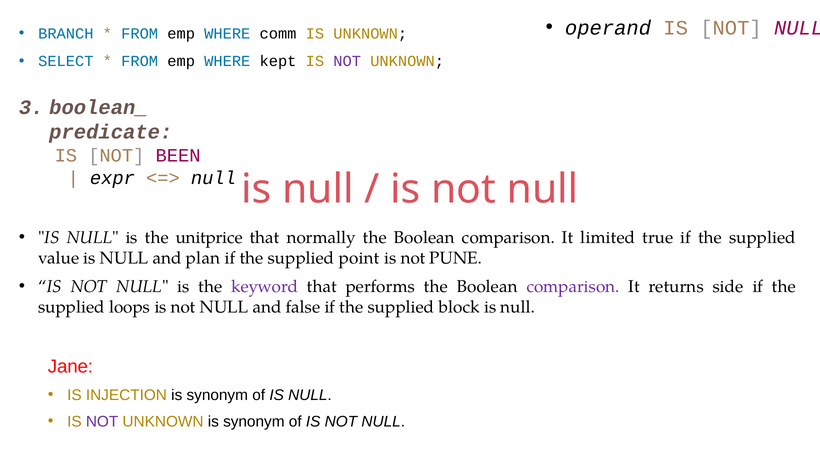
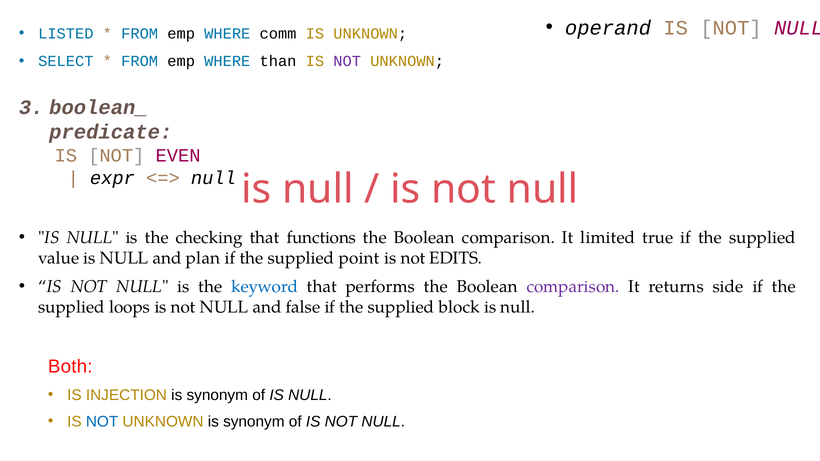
BRANCH: BRANCH -> LISTED (66, 34)
kept: kept -> than (278, 61)
BEEN: BEEN -> EVEN (178, 156)
unitprice: unitprice -> checking (209, 238)
normally: normally -> functions (321, 238)
PUNE: PUNE -> EDITS (456, 258)
keyword colour: purple -> blue (265, 287)
Jane: Jane -> Both (70, 367)
NOT colour: purple -> blue (102, 422)
